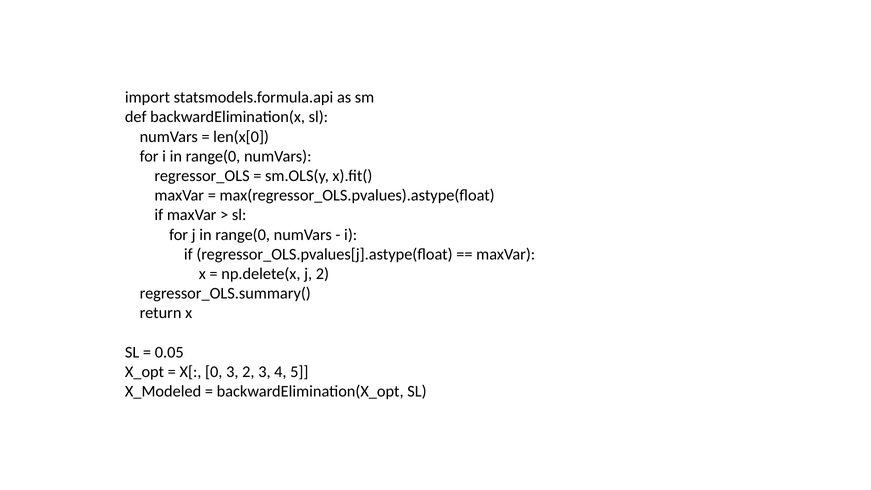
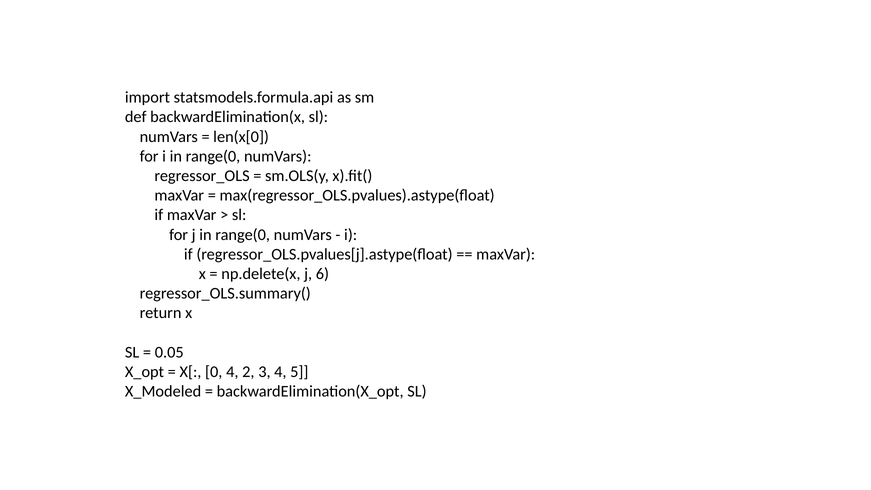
j 2: 2 -> 6 (322, 274)
0 3: 3 -> 4 (232, 372)
